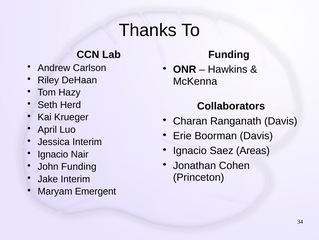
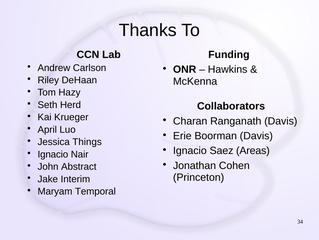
Jessica Interim: Interim -> Things (87, 142)
John Funding: Funding -> Abstract (79, 166)
Emergent: Emergent -> Temporal (95, 191)
